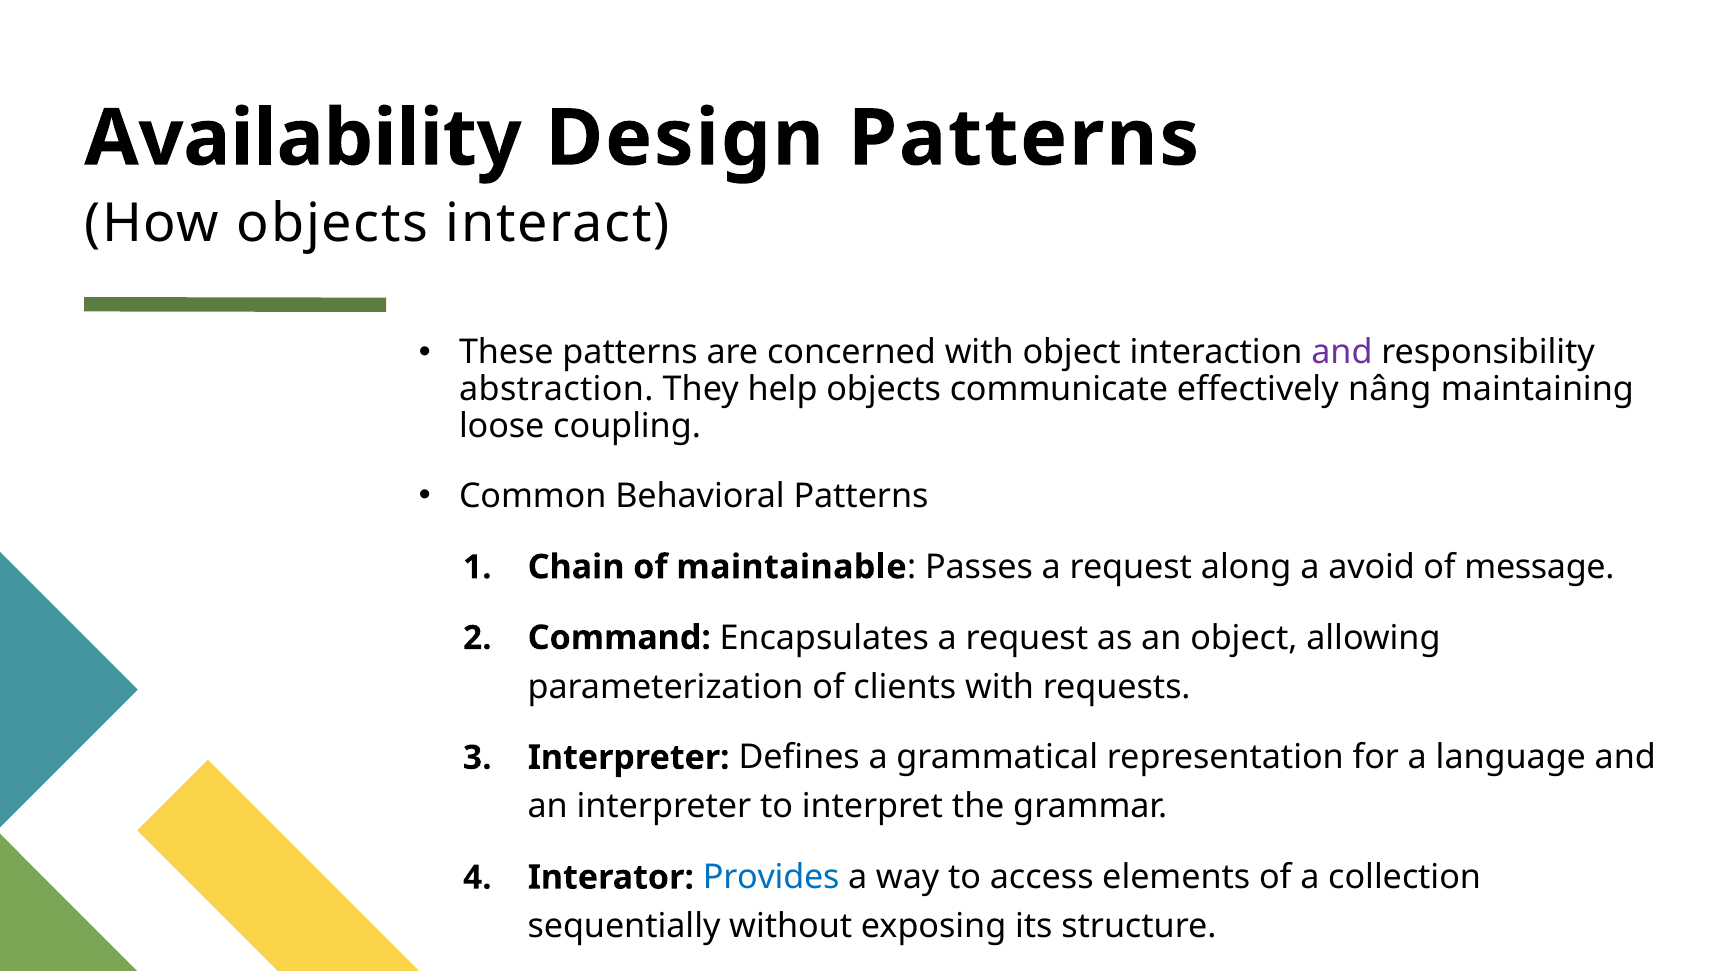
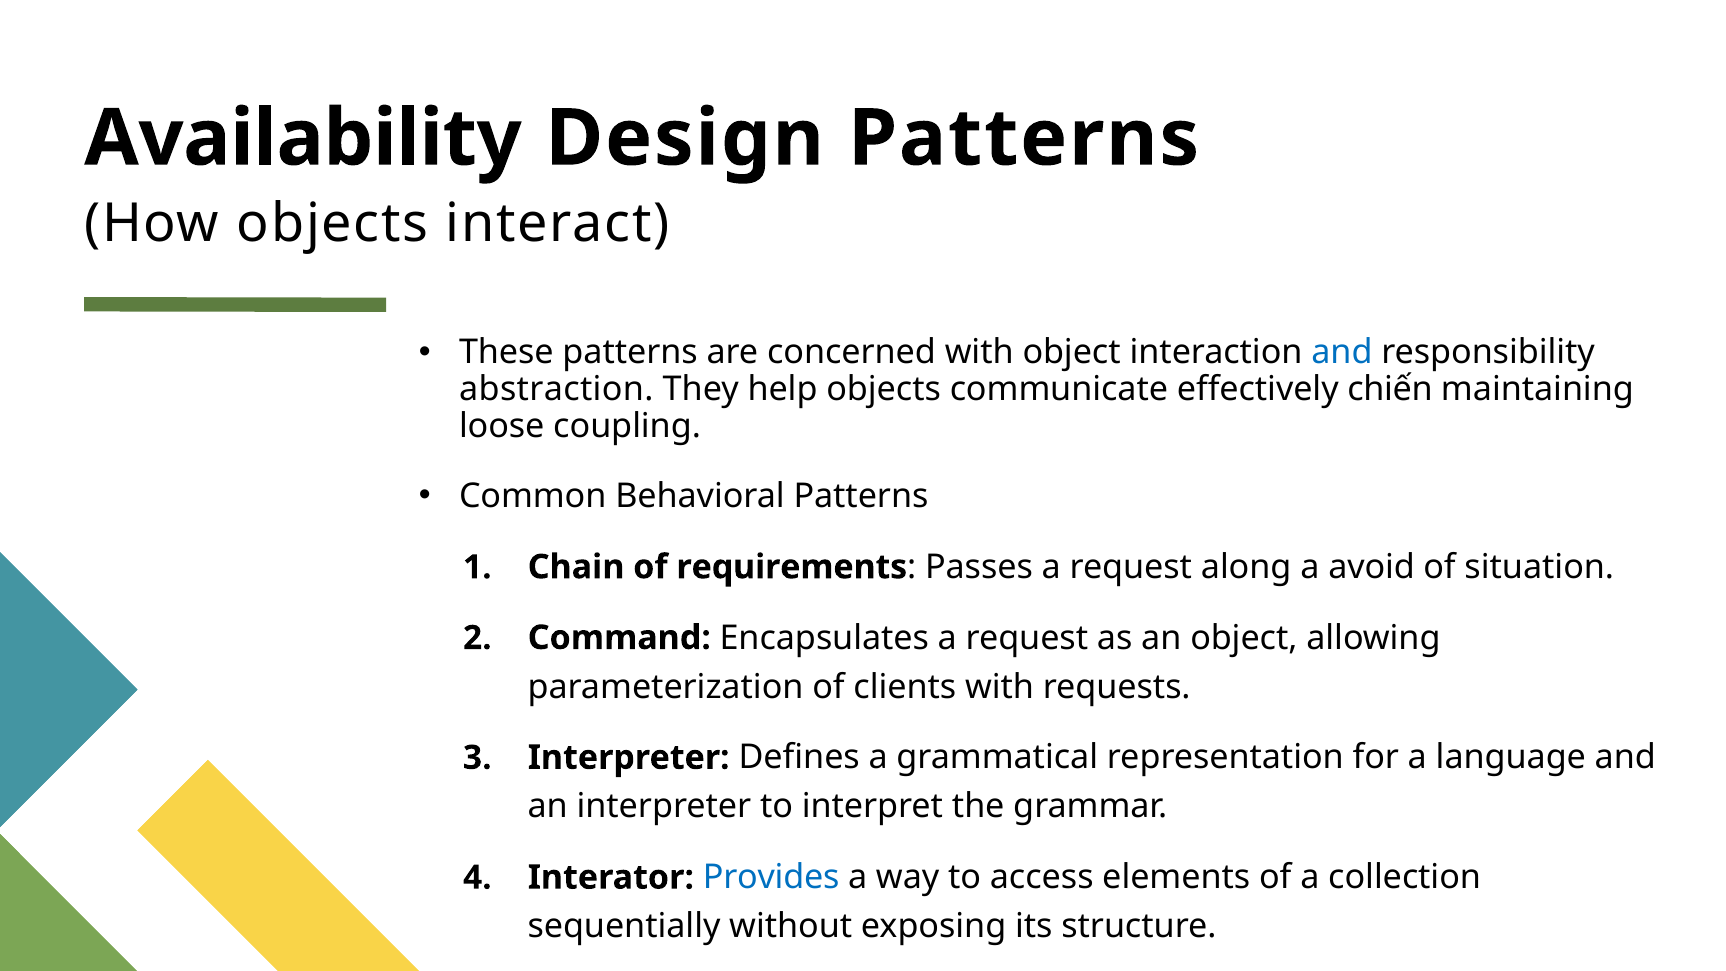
and colour: purple -> blue (1342, 353)
nâng: nâng -> chiến (1390, 390)
maintainable: maintainable -> requirements (792, 567)
message: message -> situation (1539, 567)
